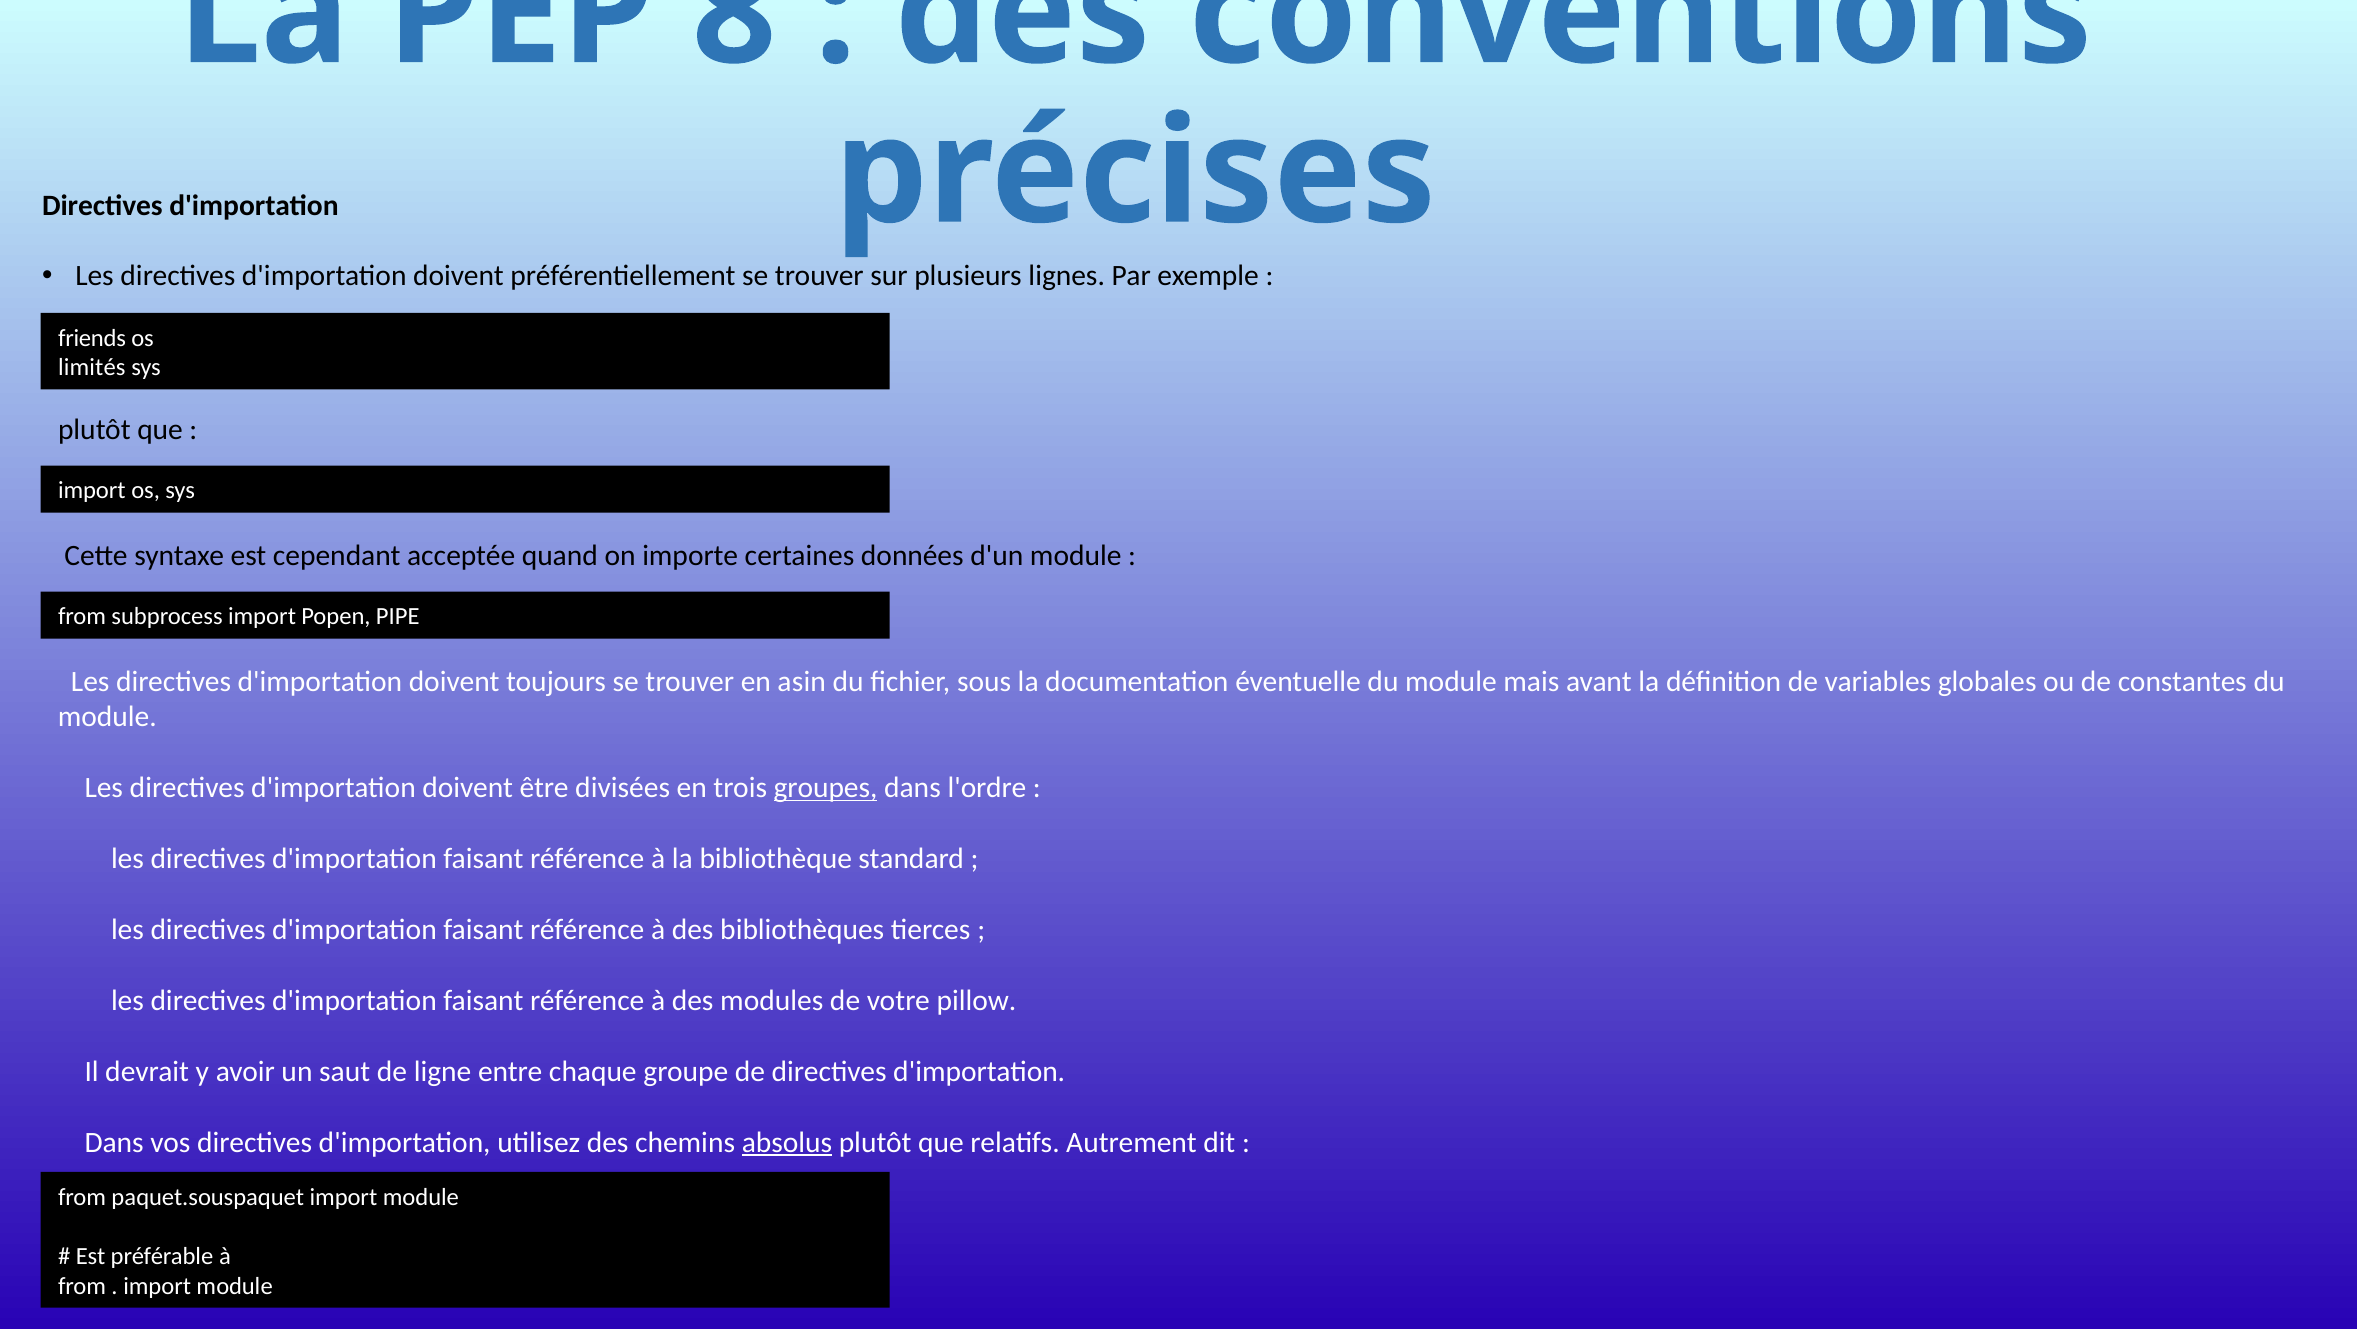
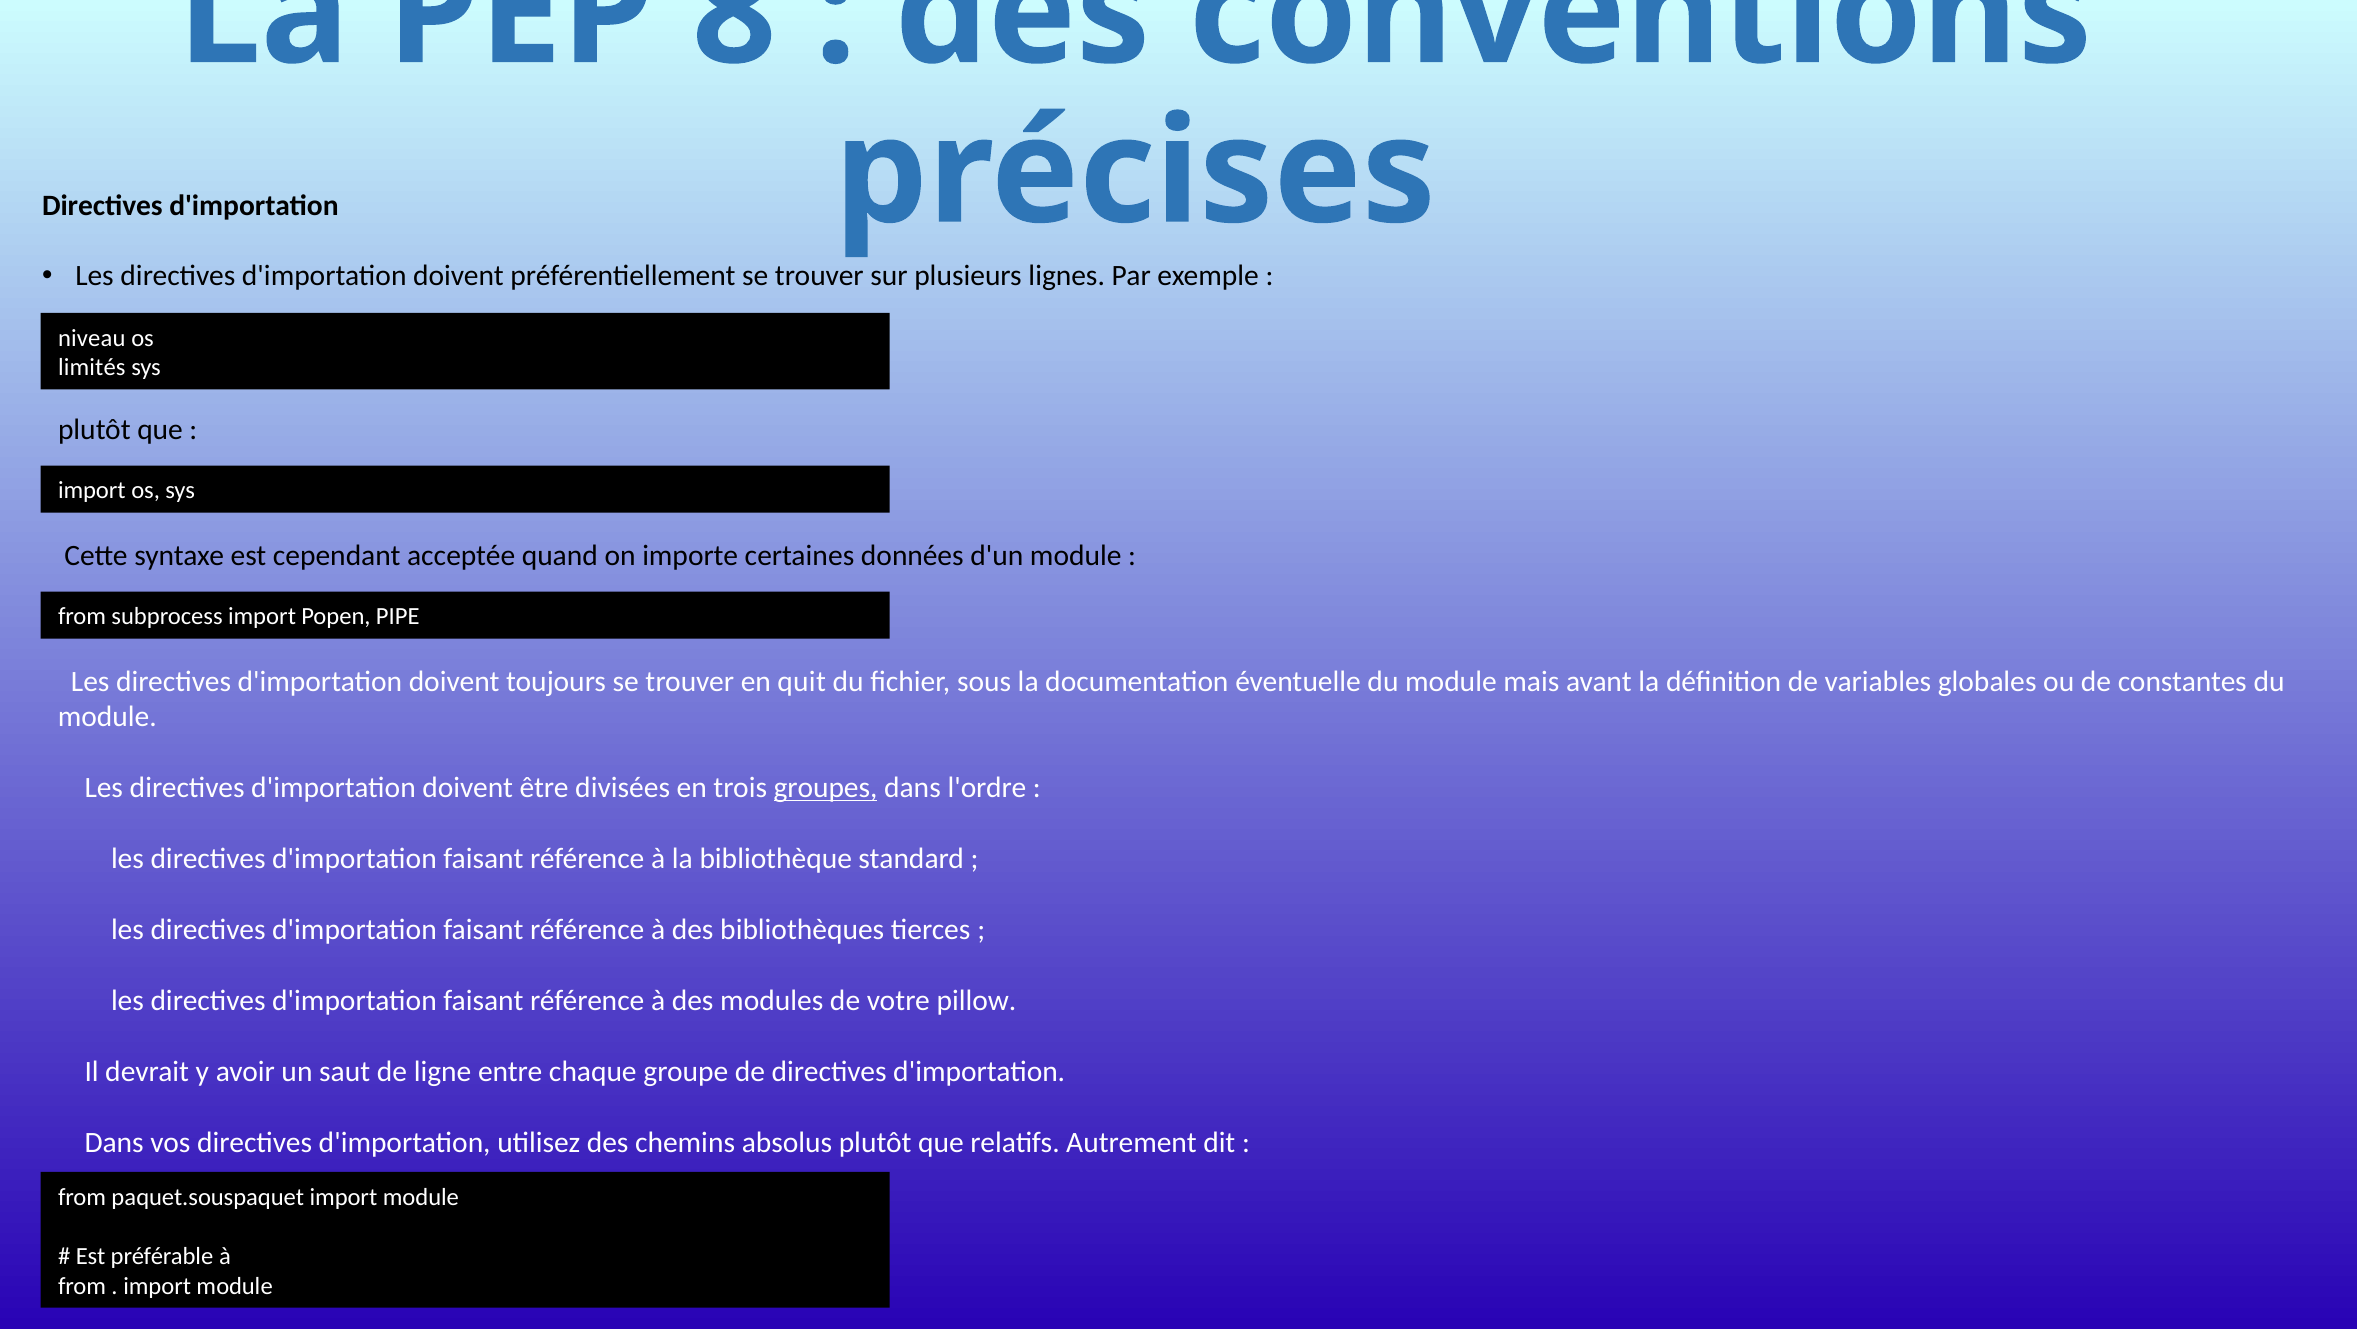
friends: friends -> niveau (92, 338)
asin: asin -> quit (802, 682)
absolus underline: present -> none (787, 1142)
